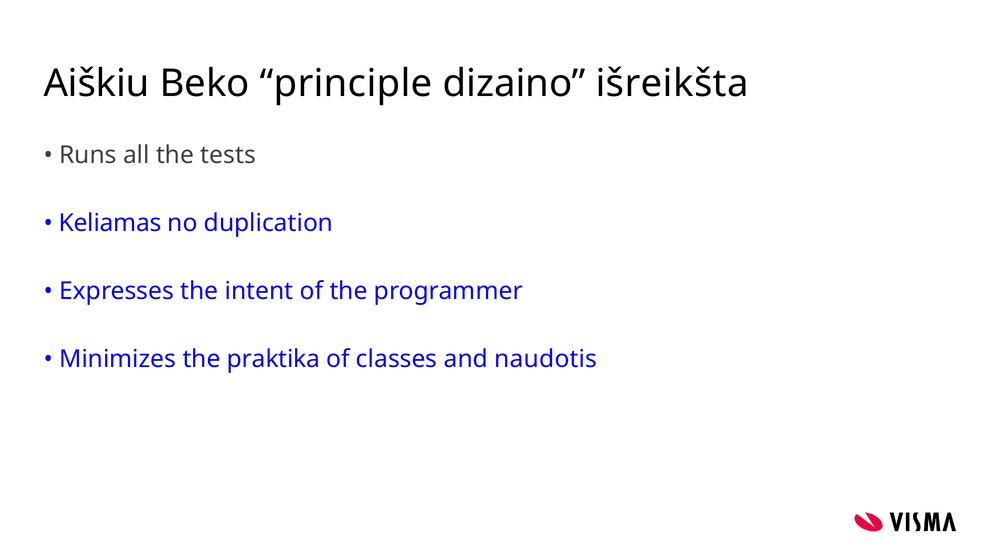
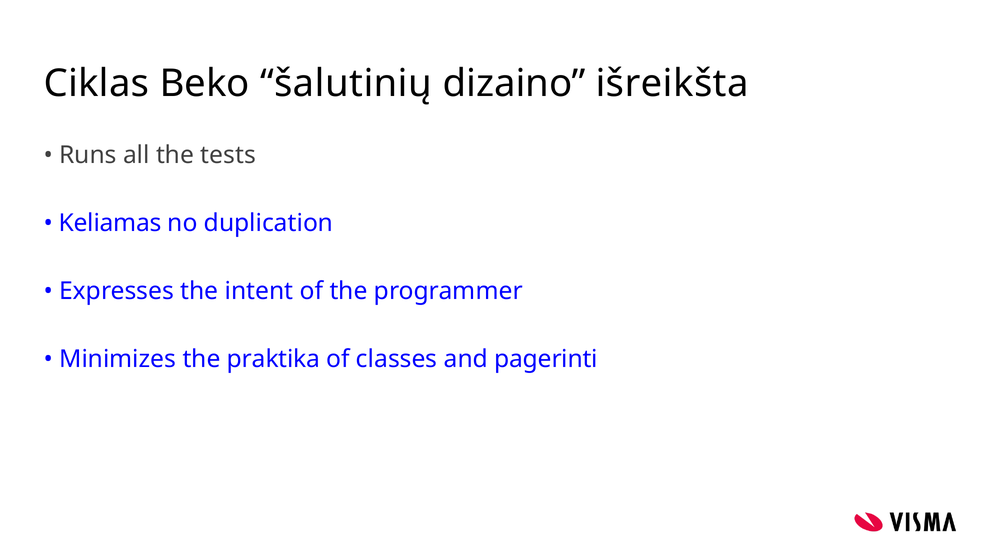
Aiškiu: Aiškiu -> Ciklas (96, 84)
principle: principle -> šalutinių (346, 84)
naudotis: naudotis -> pagerinti (546, 359)
